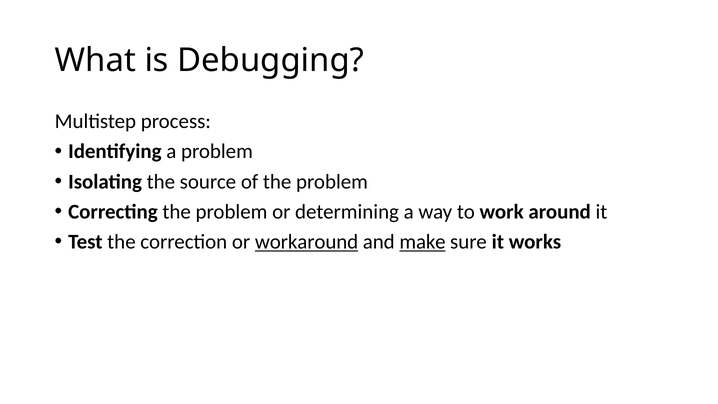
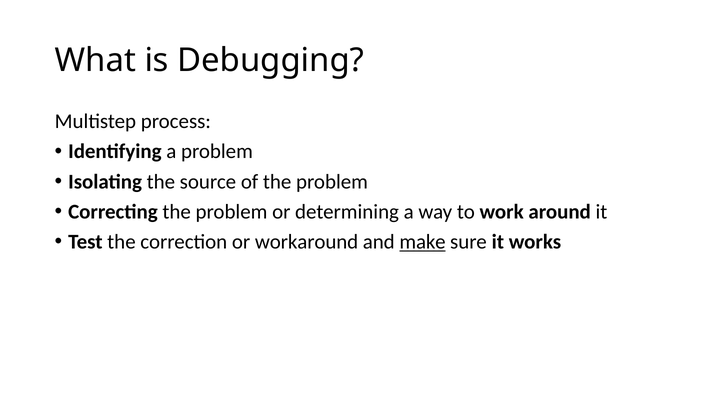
workaround underline: present -> none (307, 242)
